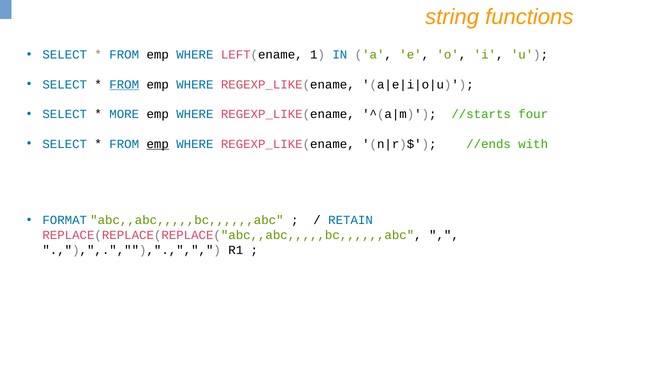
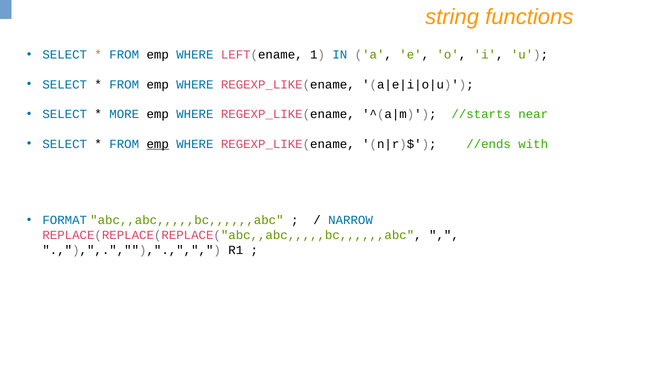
FROM underline: present -> none (124, 84)
four: four -> near (533, 114)
RETAIN: RETAIN -> NARROW (351, 220)
